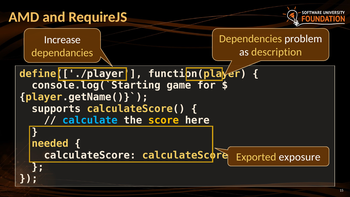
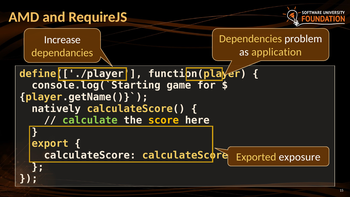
description: description -> application (277, 52)
supports: supports -> natively (56, 109)
calculate colour: light blue -> light green (90, 120)
needed: needed -> export (50, 144)
